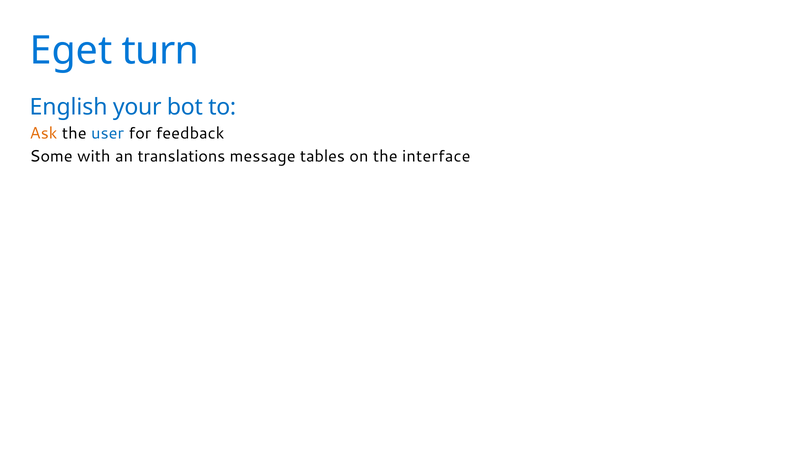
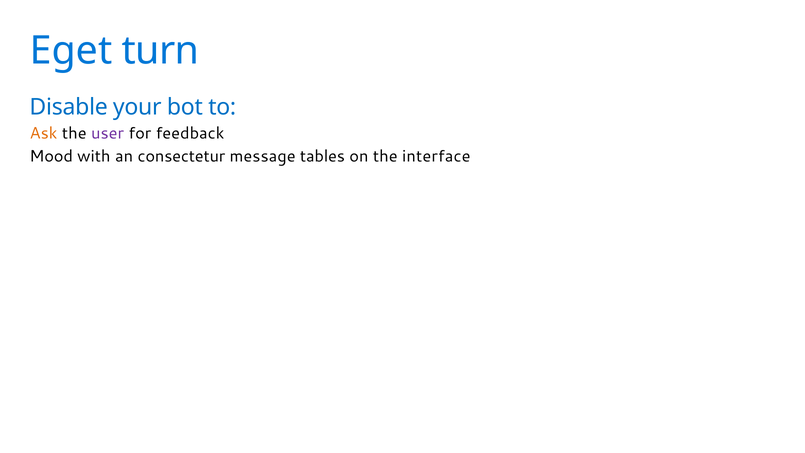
English: English -> Disable (69, 107)
user colour: blue -> purple (108, 133)
Some: Some -> Mood (51, 156)
translations: translations -> consectetur (181, 156)
